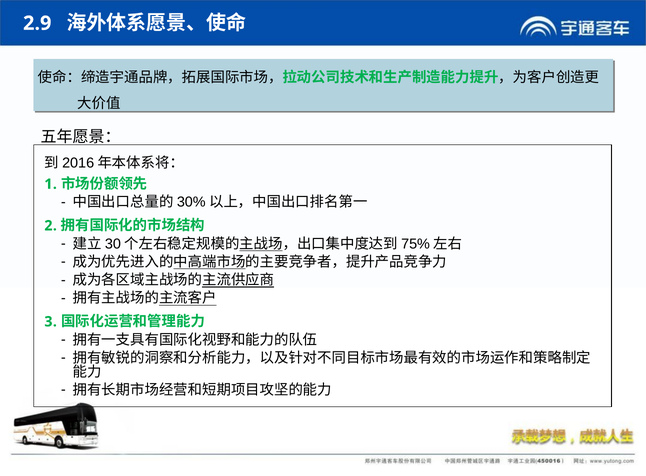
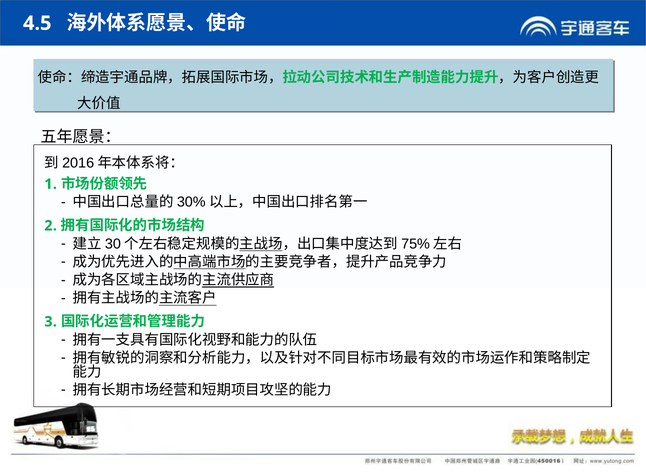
2.9: 2.9 -> 4.5 (37, 23)
